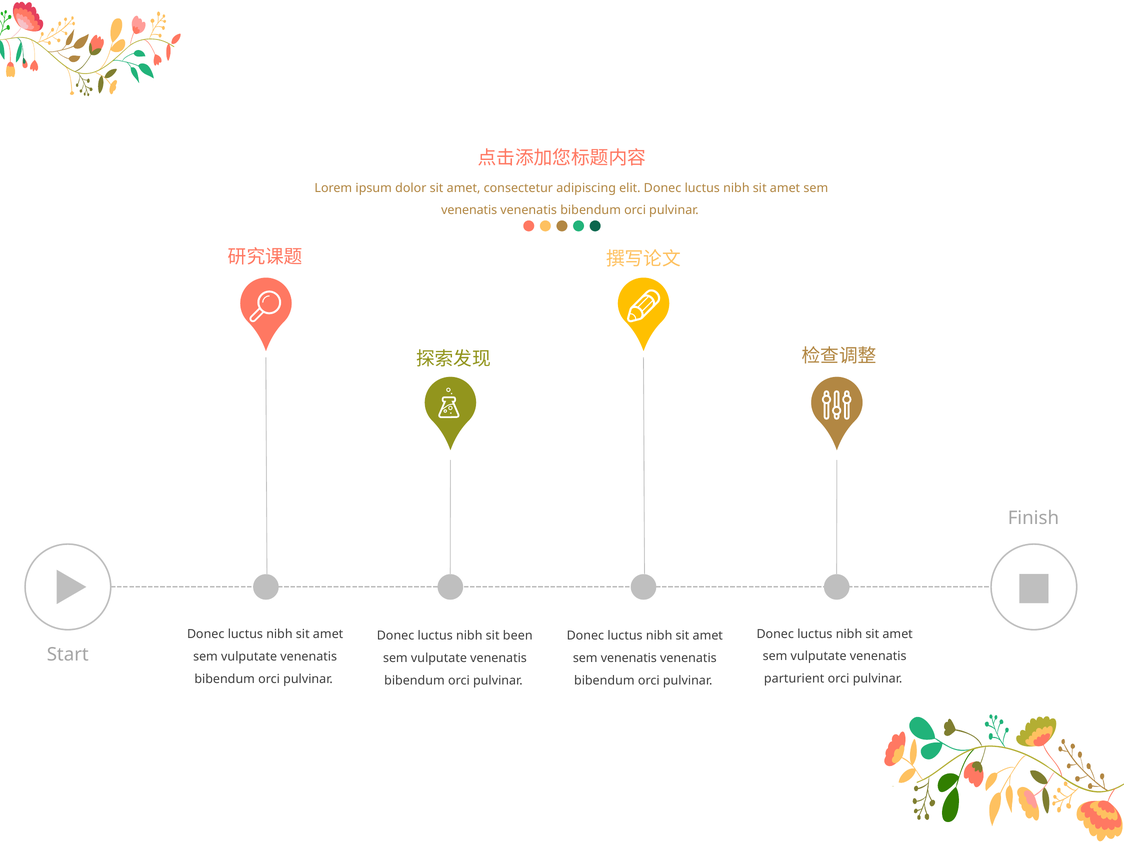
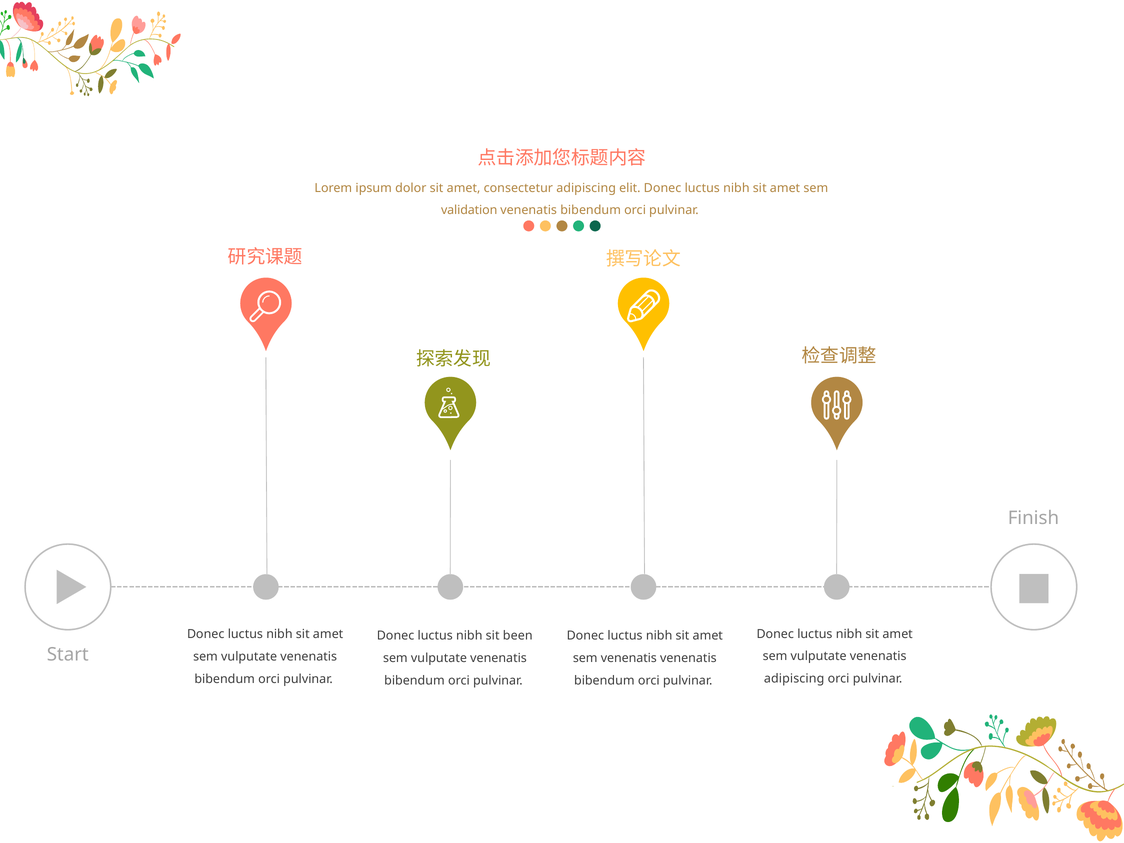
venenatis: venenatis -> validation (469, 210)
parturient: parturient -> adipiscing (794, 679)
